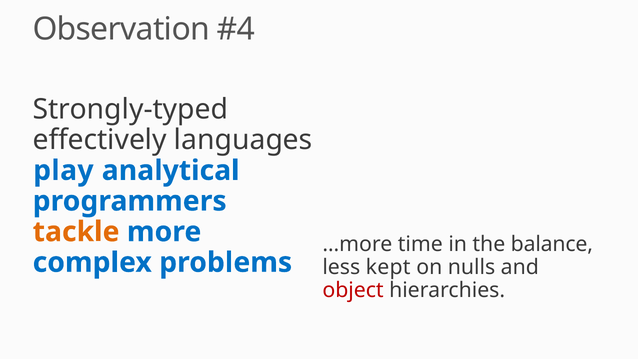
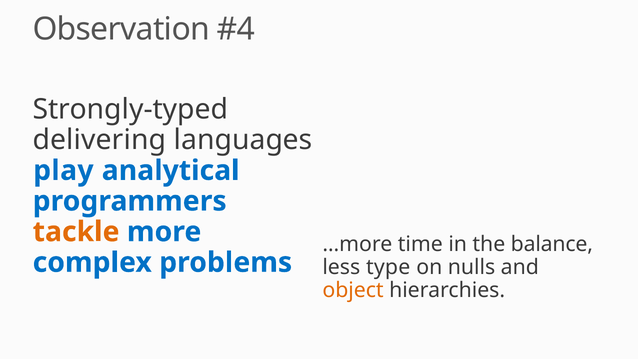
effectively: effectively -> delivering (100, 140)
kept: kept -> type (388, 267)
object colour: red -> orange (353, 290)
